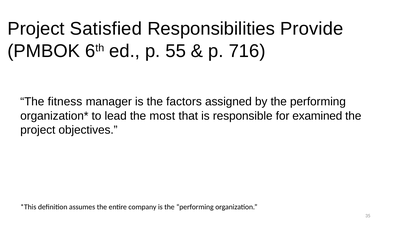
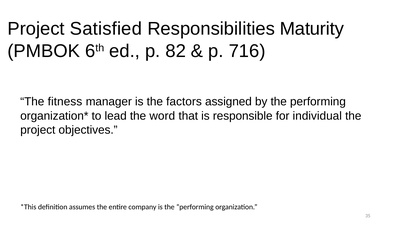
Provide: Provide -> Maturity (312, 29)
55: 55 -> 82 (176, 51)
most: most -> word (162, 116)
examined: examined -> individual (317, 116)
